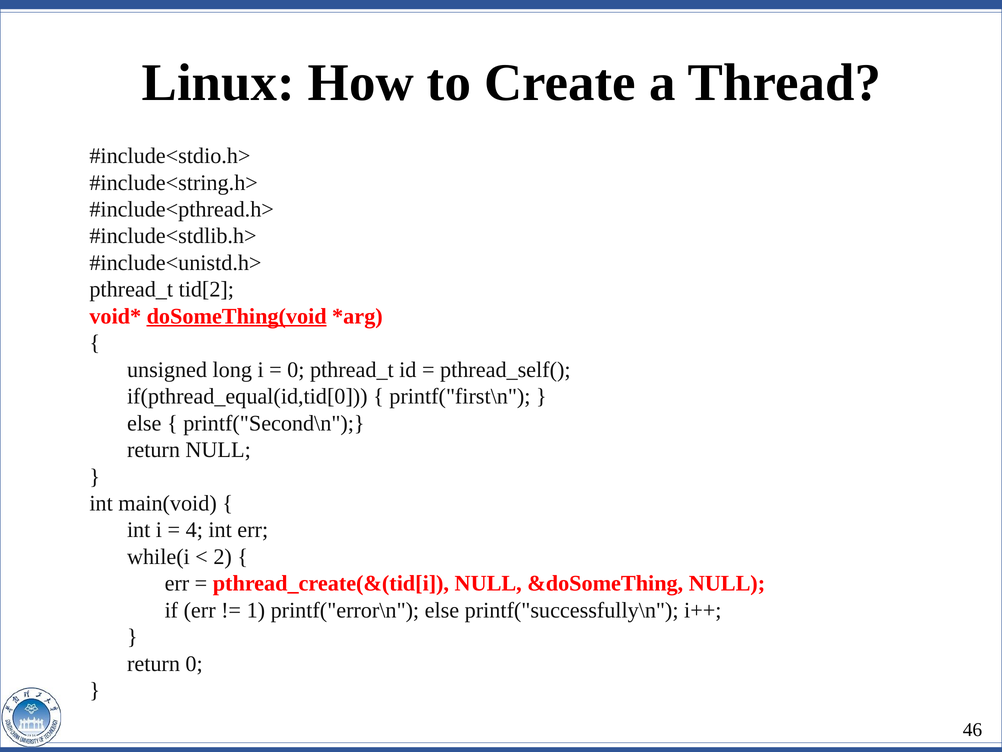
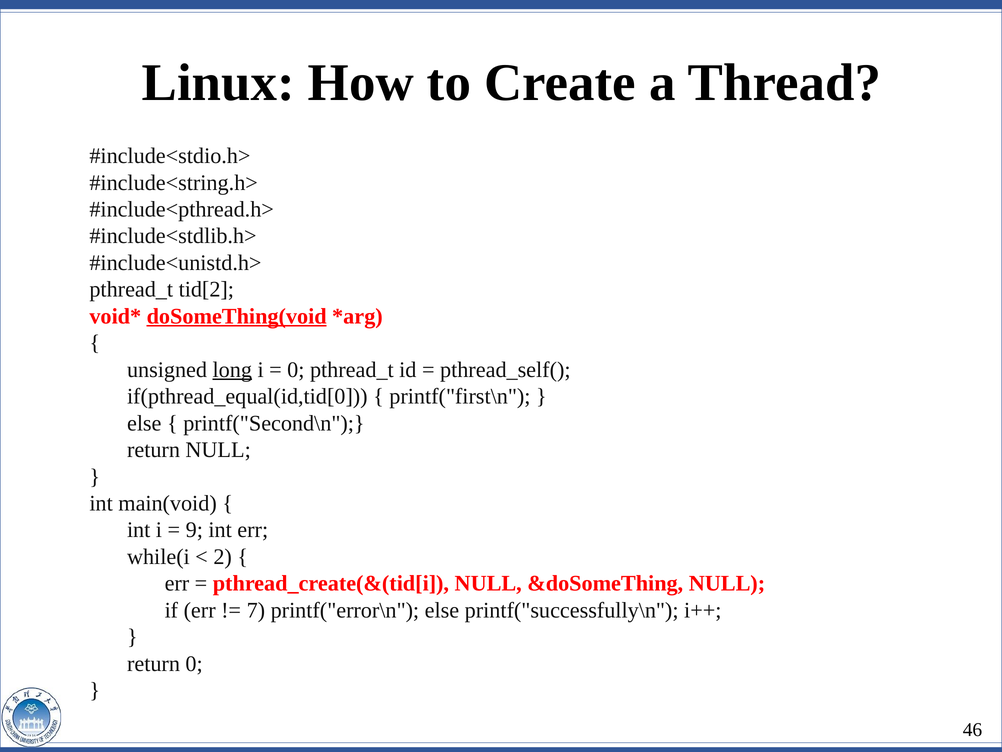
long underline: none -> present (232, 369)
4: 4 -> 9 (194, 530)
1: 1 -> 7 (256, 610)
